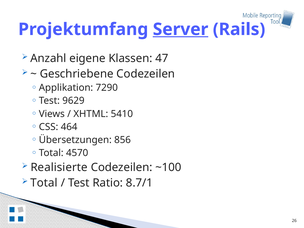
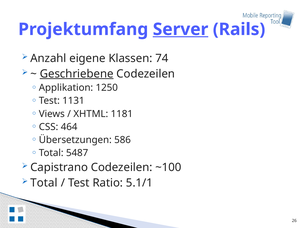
47: 47 -> 74 (162, 58)
Geschriebene underline: none -> present (77, 74)
7290: 7290 -> 1250 (107, 88)
9629: 9629 -> 1131 (73, 101)
5410: 5410 -> 1181 (122, 114)
856: 856 -> 586 (123, 140)
4570: 4570 -> 5487 (77, 153)
Realisierte: Realisierte -> Capistrano (59, 167)
8.7/1: 8.7/1 -> 5.1/1 (139, 183)
